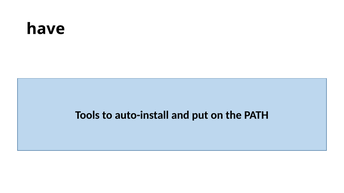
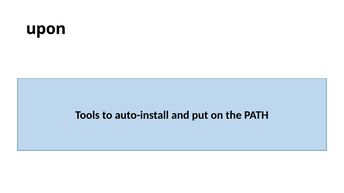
have: have -> upon (46, 29)
